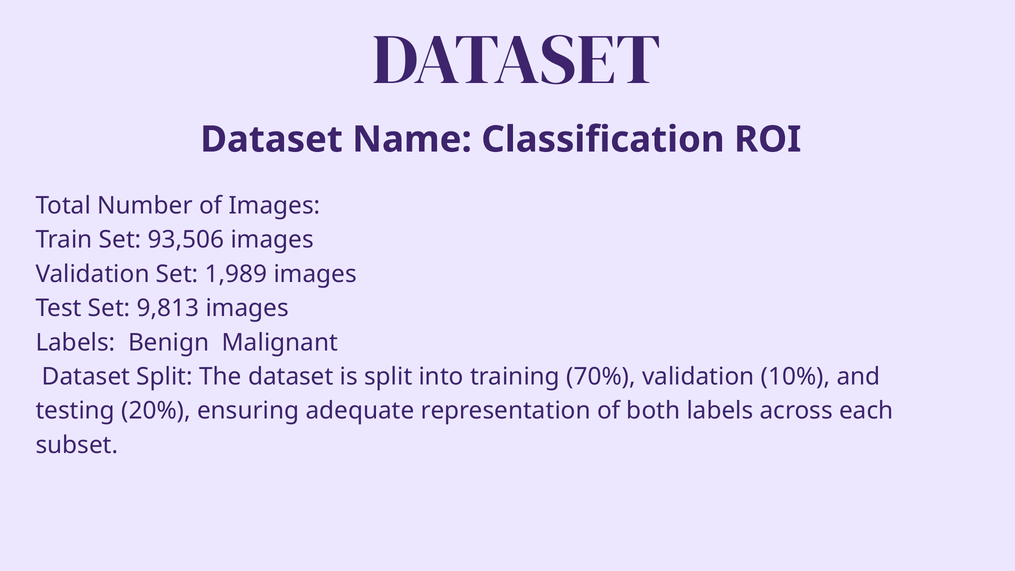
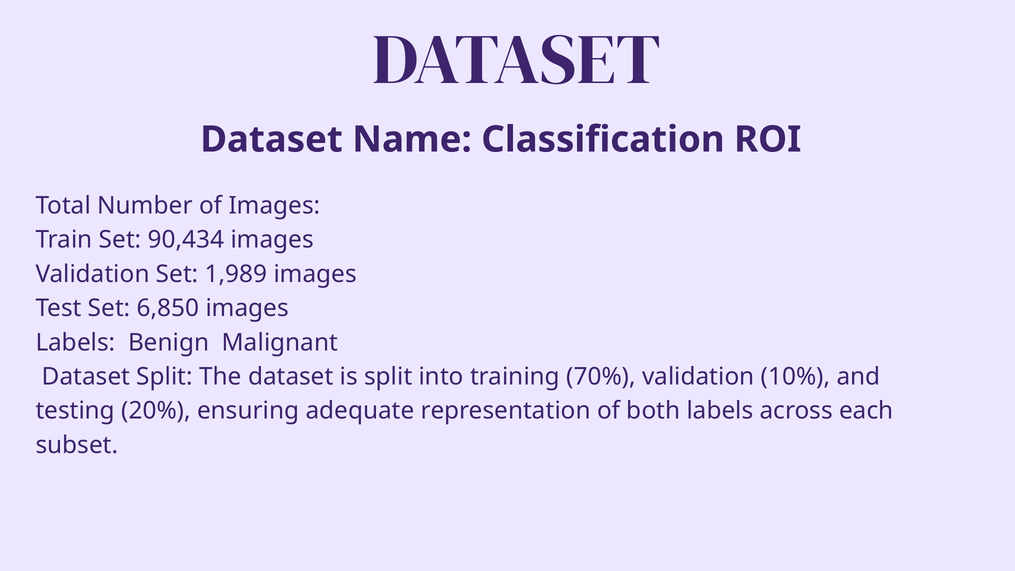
93,506: 93,506 -> 90,434 (186, 240)
9,813: 9,813 -> 6,850 (168, 308)
